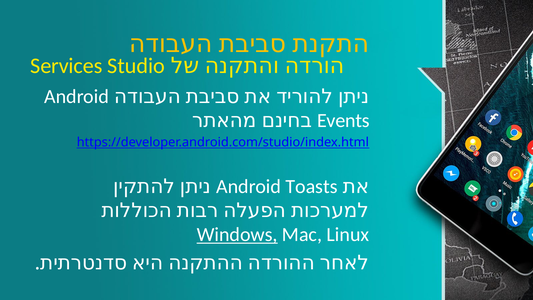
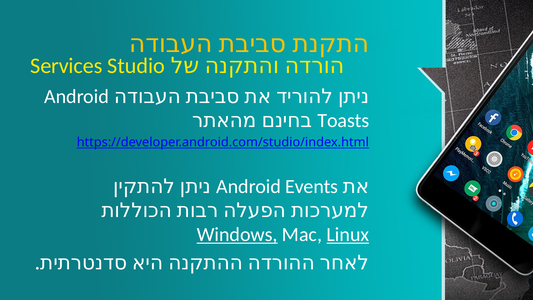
Events: Events -> Toasts (343, 120)
Toasts: Toasts -> Events (312, 187)
Linux underline: none -> present (348, 234)
